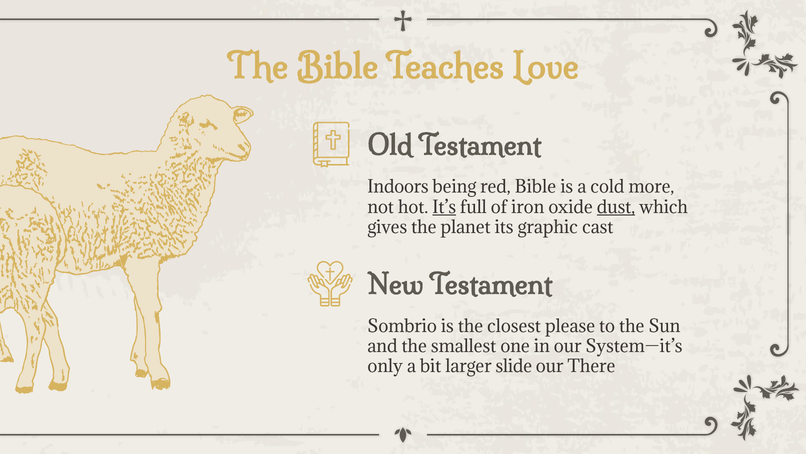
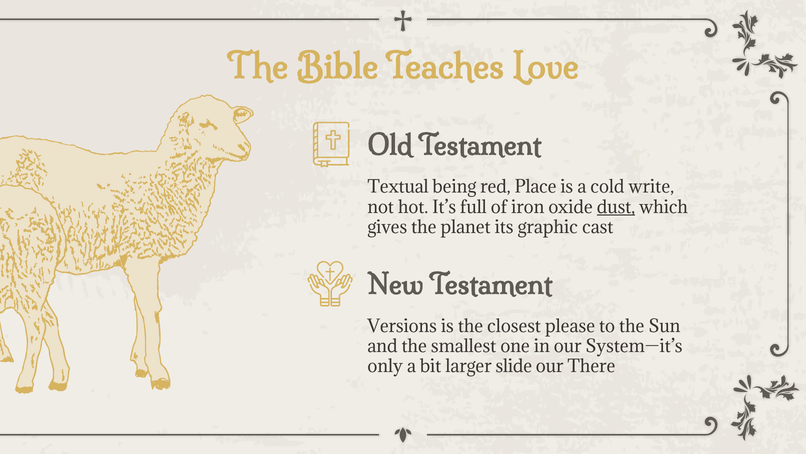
Indoors: Indoors -> Textual (398, 187)
red Bible: Bible -> Place (536, 187)
more: more -> write (651, 187)
It’s underline: present -> none (444, 207)
Sombrio: Sombrio -> Versions (402, 326)
